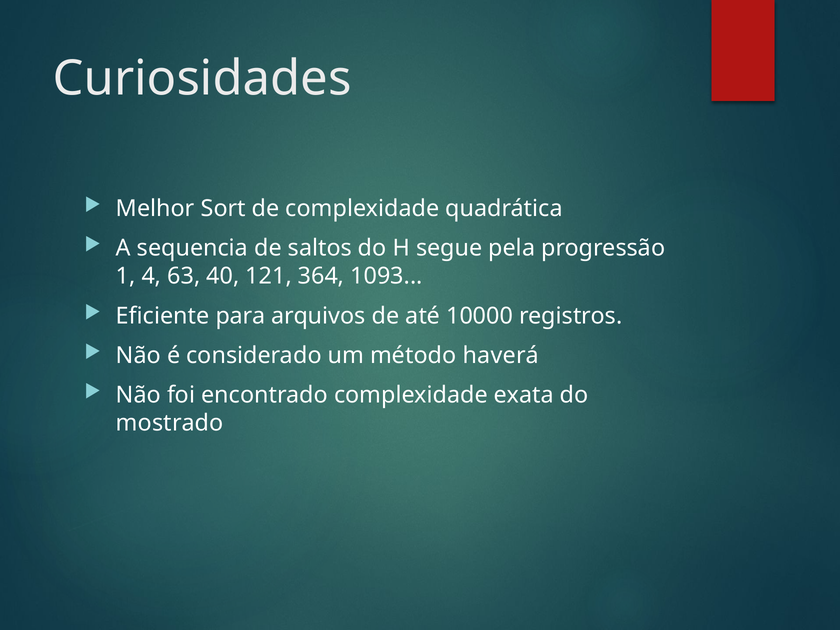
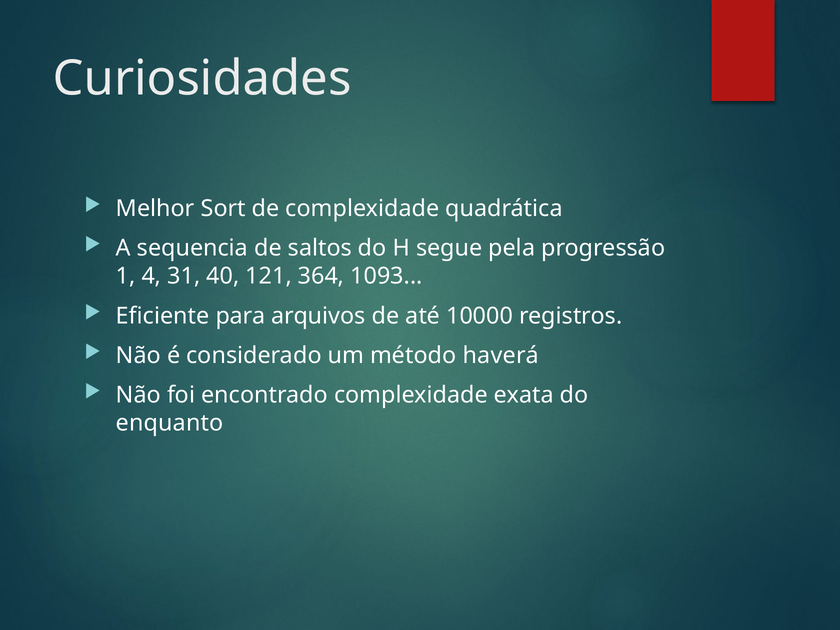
63: 63 -> 31 (184, 276)
mostrado: mostrado -> enquanto (170, 423)
